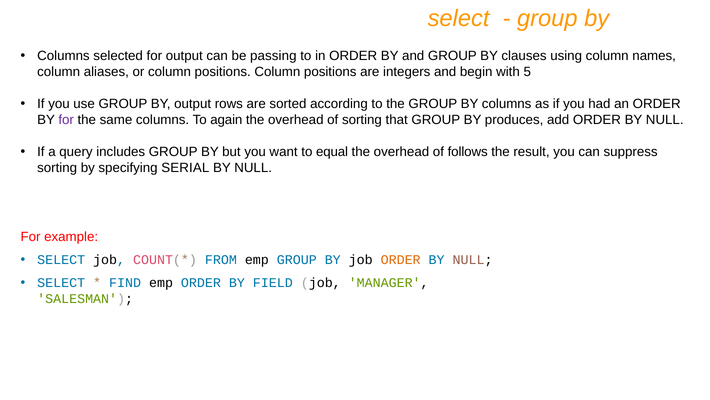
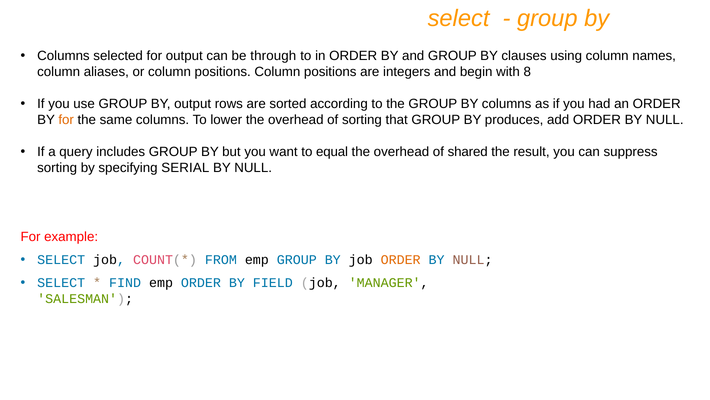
passing: passing -> through (273, 56)
5: 5 -> 8 (527, 72)
for colour: purple -> orange (66, 120)
again: again -> lower (226, 120)
follows: follows -> shared (468, 152)
